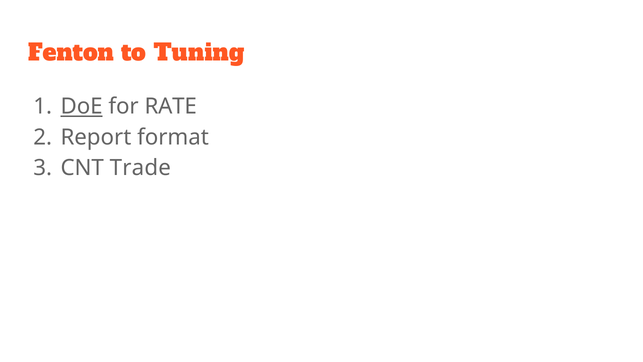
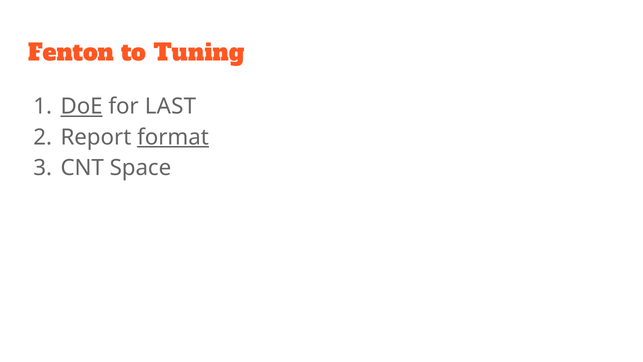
RATE: RATE -> LAST (170, 106)
format underline: none -> present (173, 137)
Trade: Trade -> Space (140, 168)
